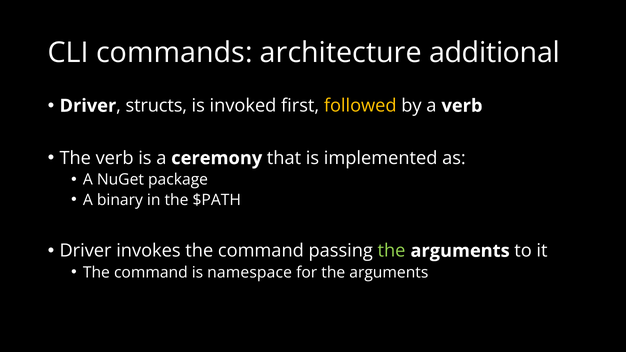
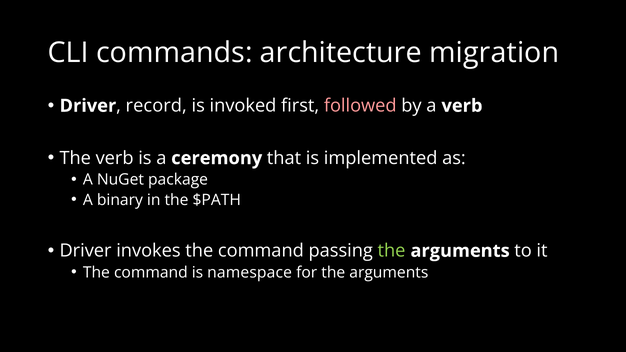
additional: additional -> migration (494, 53)
structs: structs -> record (156, 106)
followed colour: yellow -> pink (360, 106)
